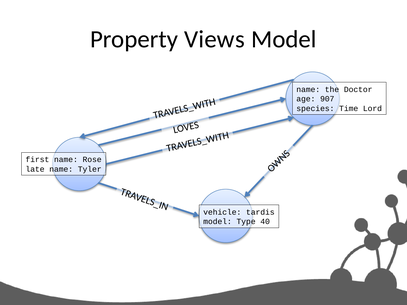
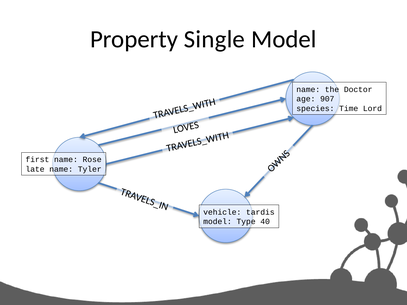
Views: Views -> Single (214, 39)
